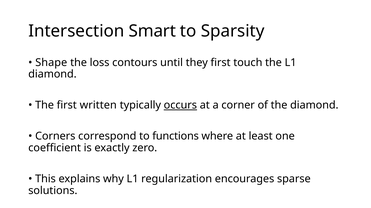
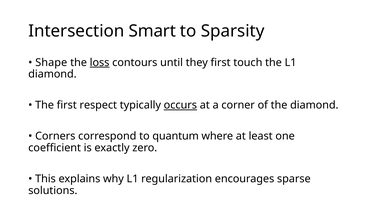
loss underline: none -> present (100, 63)
written: written -> respect (98, 106)
functions: functions -> quantum (176, 137)
